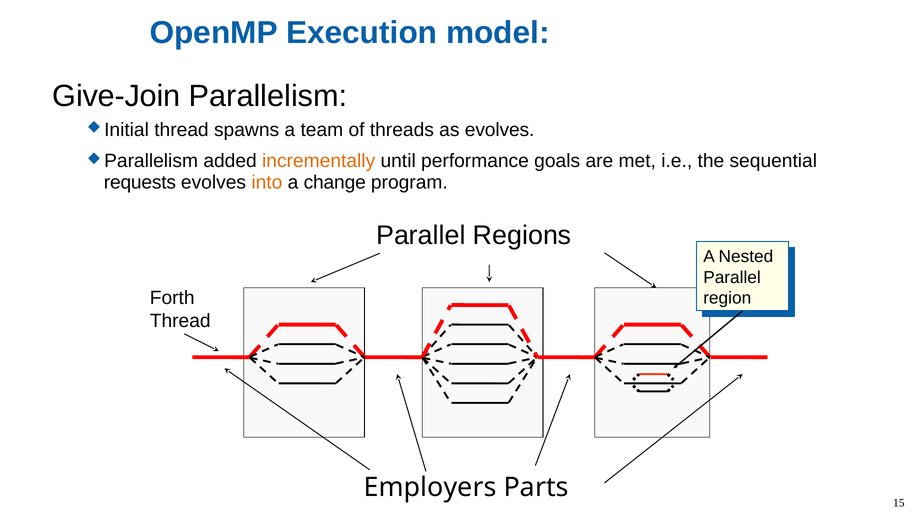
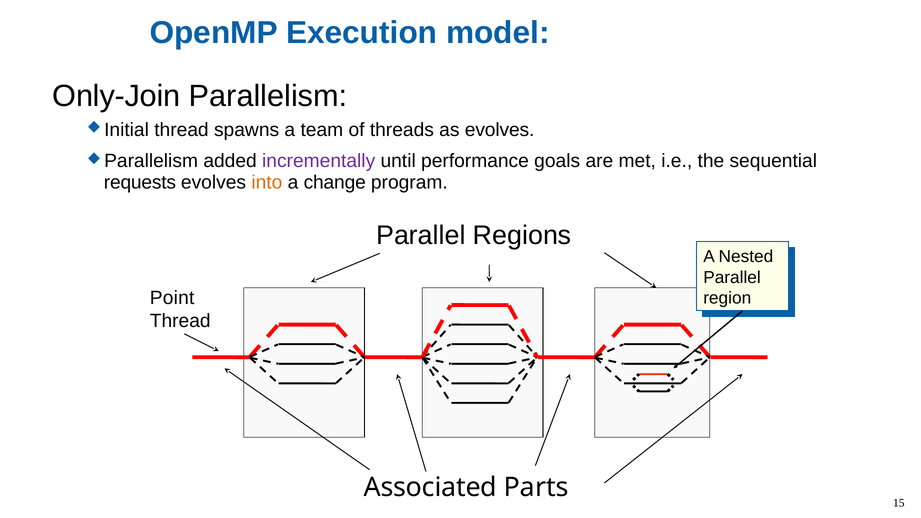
Give-Join: Give-Join -> Only-Join (116, 96)
incrementally colour: orange -> purple (319, 161)
Forth: Forth -> Point (172, 298)
Employers: Employers -> Associated (430, 488)
